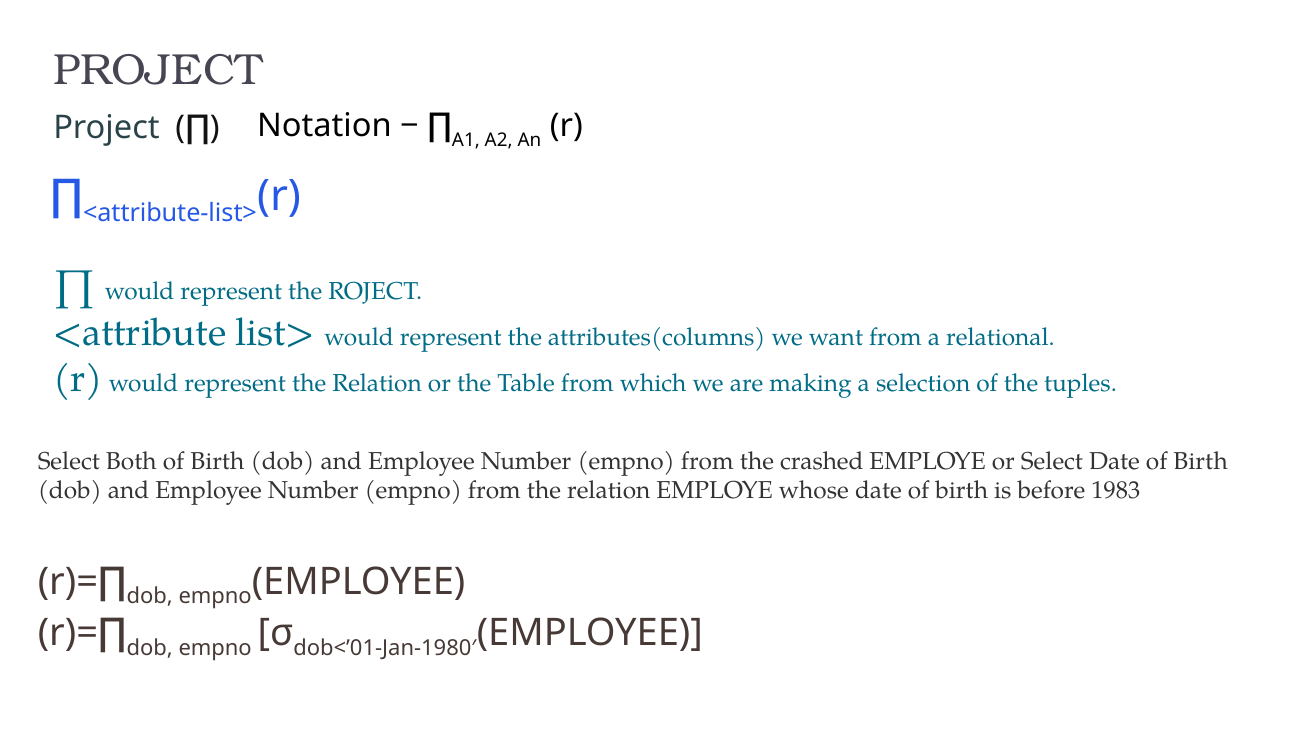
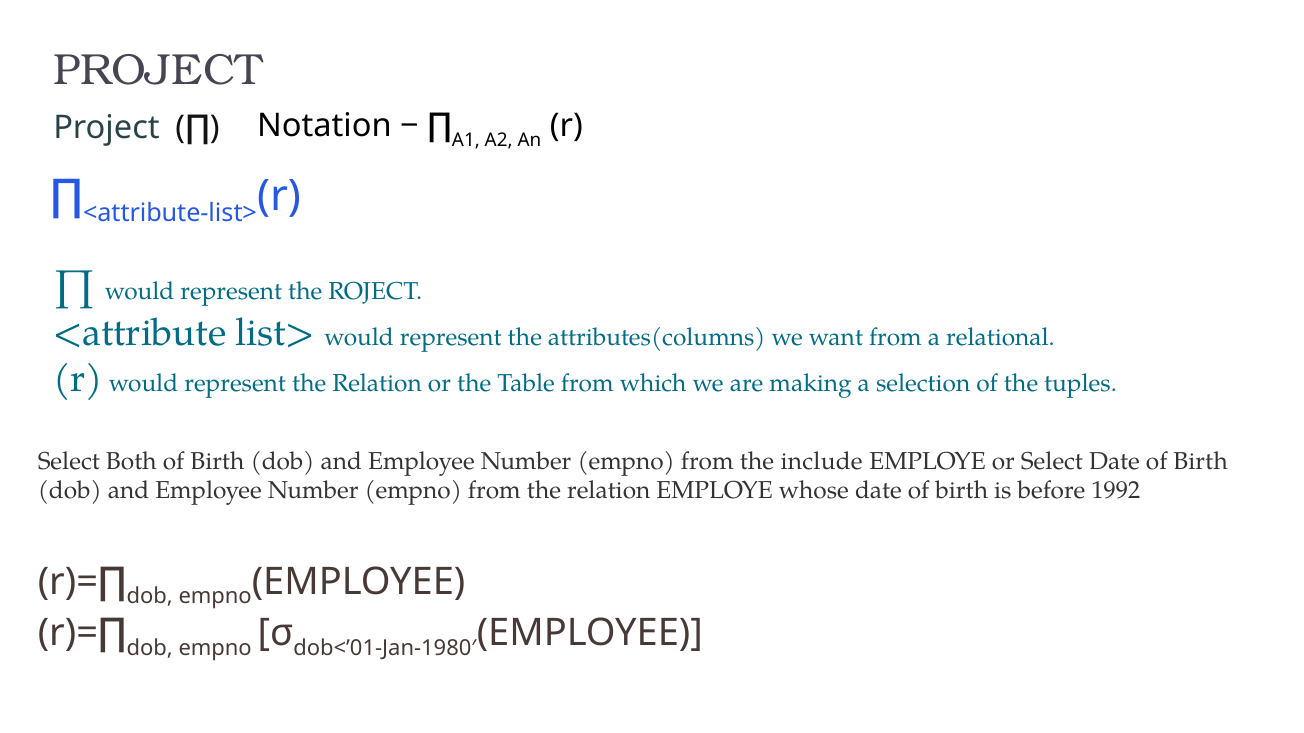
crashed: crashed -> include (822, 461)
1983: 1983 -> 1992 (1116, 491)
